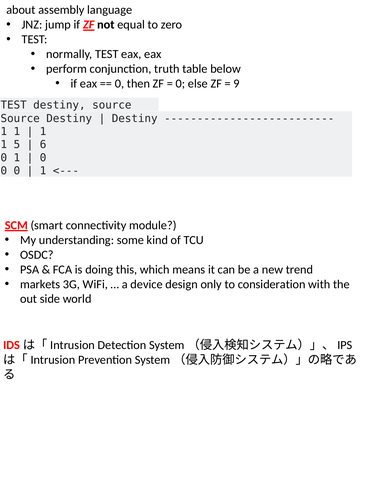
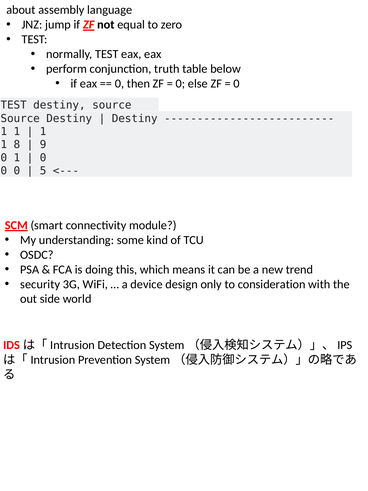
9: 9 -> 0 (237, 84)
5: 5 -> 8 (17, 145)
6: 6 -> 9 (43, 145)
1: 1 -> 5 (43, 171)
markets: markets -> security (40, 284)
